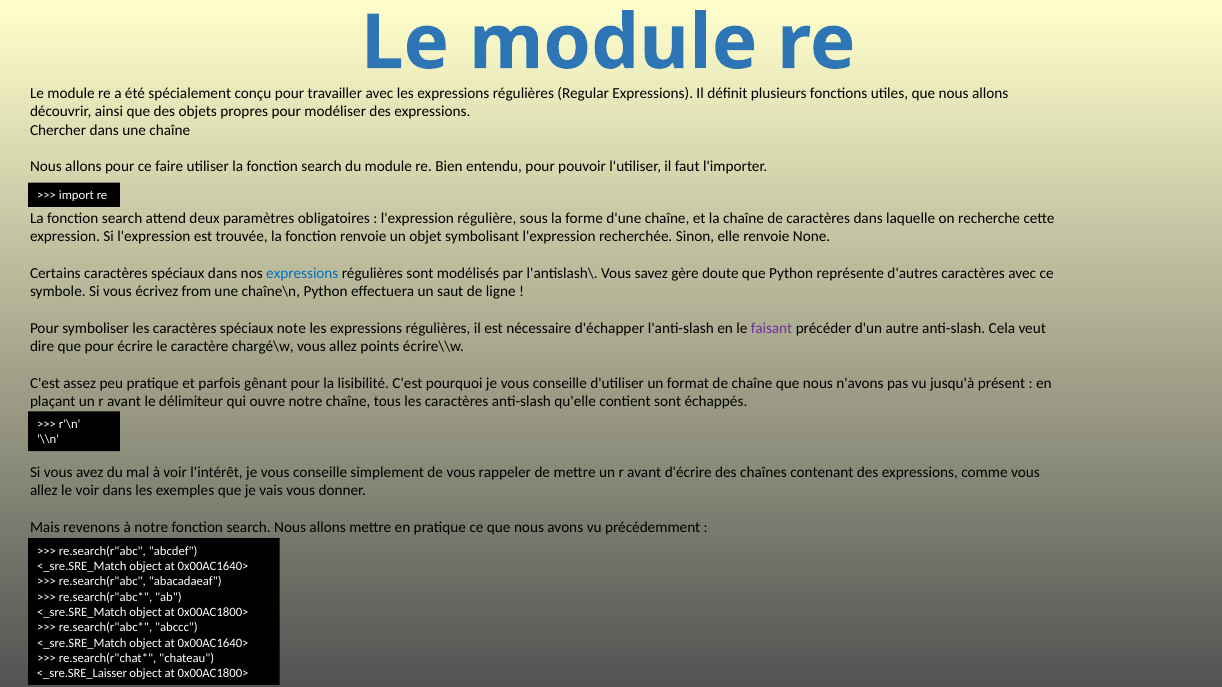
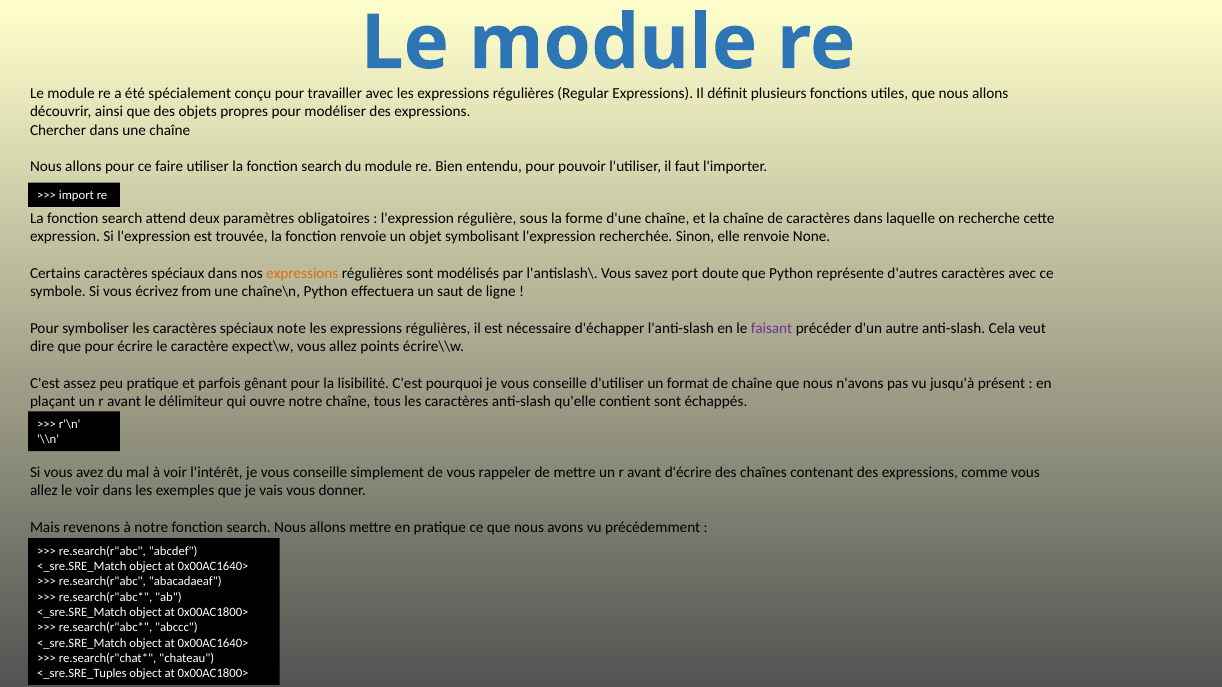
expressions colour: blue -> orange (302, 273)
gère: gère -> port (685, 273)
chargé\w: chargé\w -> expect\w (263, 347)
<_sre.SRE_Laisser: <_sre.SRE_Laisser -> <_sre.SRE_Tuples (82, 674)
